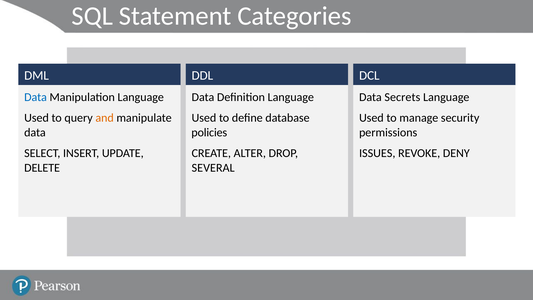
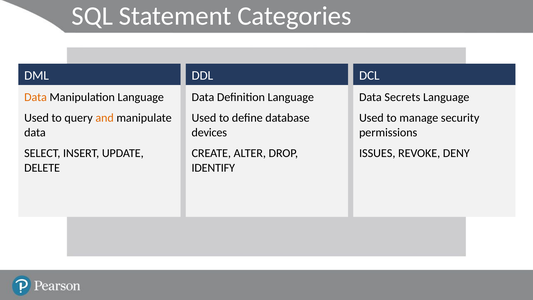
Data colour: blue -> orange (36, 97)
policies: policies -> devices (209, 132)
SEVERAL: SEVERAL -> IDENTIFY (213, 168)
